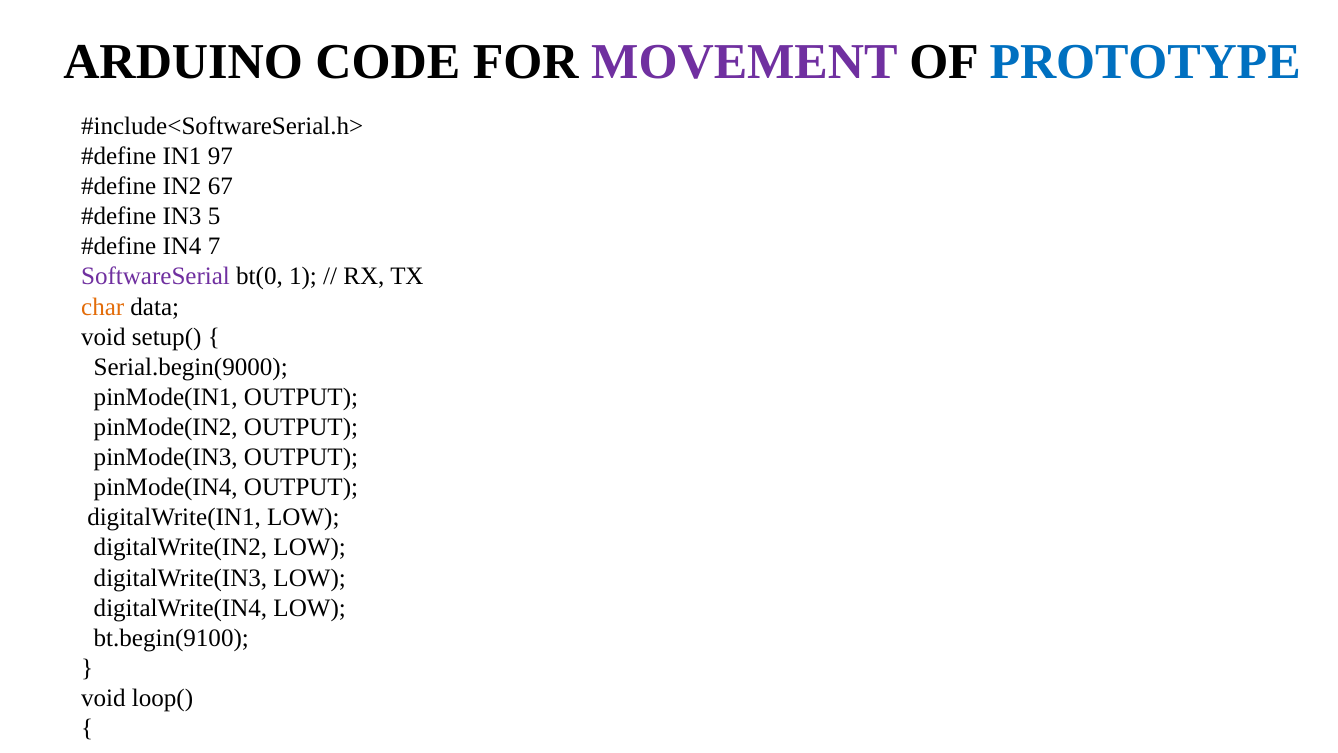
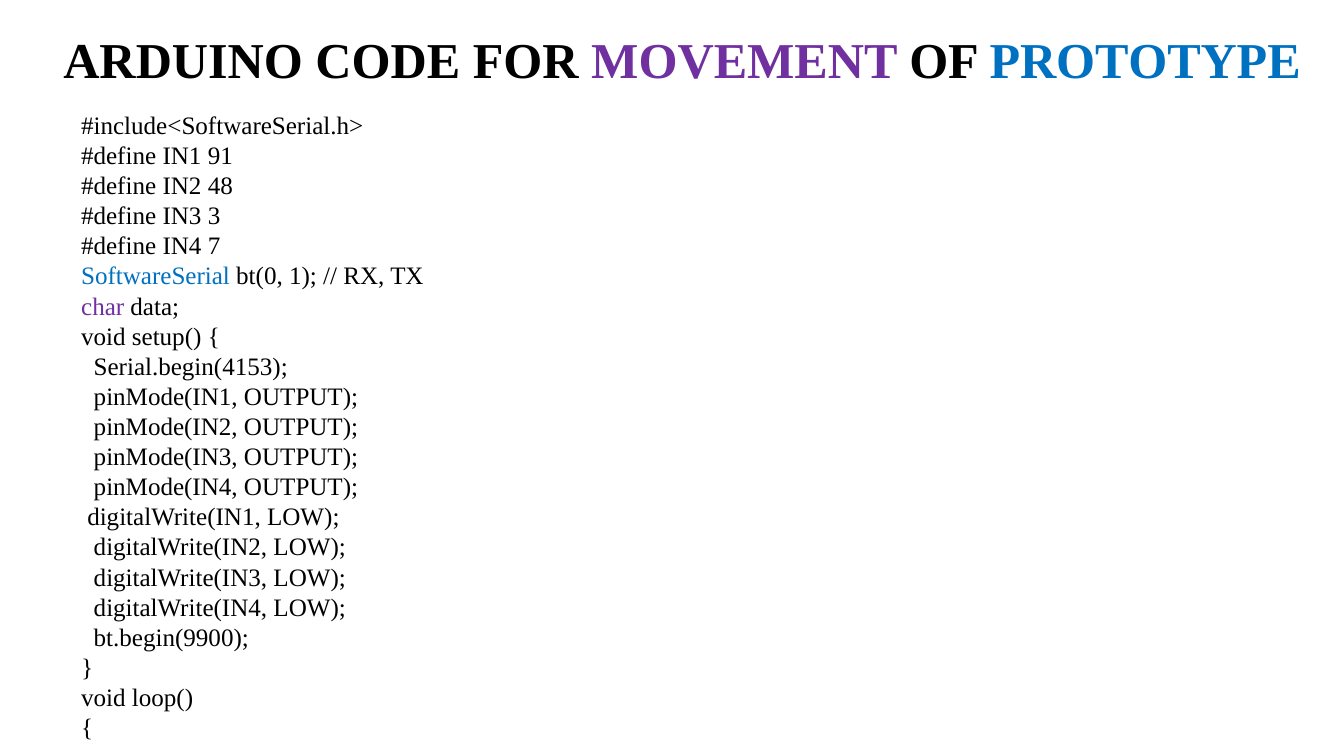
97: 97 -> 91 (220, 156)
67: 67 -> 48 (220, 186)
5: 5 -> 3 (214, 216)
SoftwareSerial colour: purple -> blue (156, 276)
char colour: orange -> purple (103, 307)
Serial.begin(9000: Serial.begin(9000 -> Serial.begin(4153 (191, 367)
bt.begin(9100: bt.begin(9100 -> bt.begin(9900 (171, 638)
